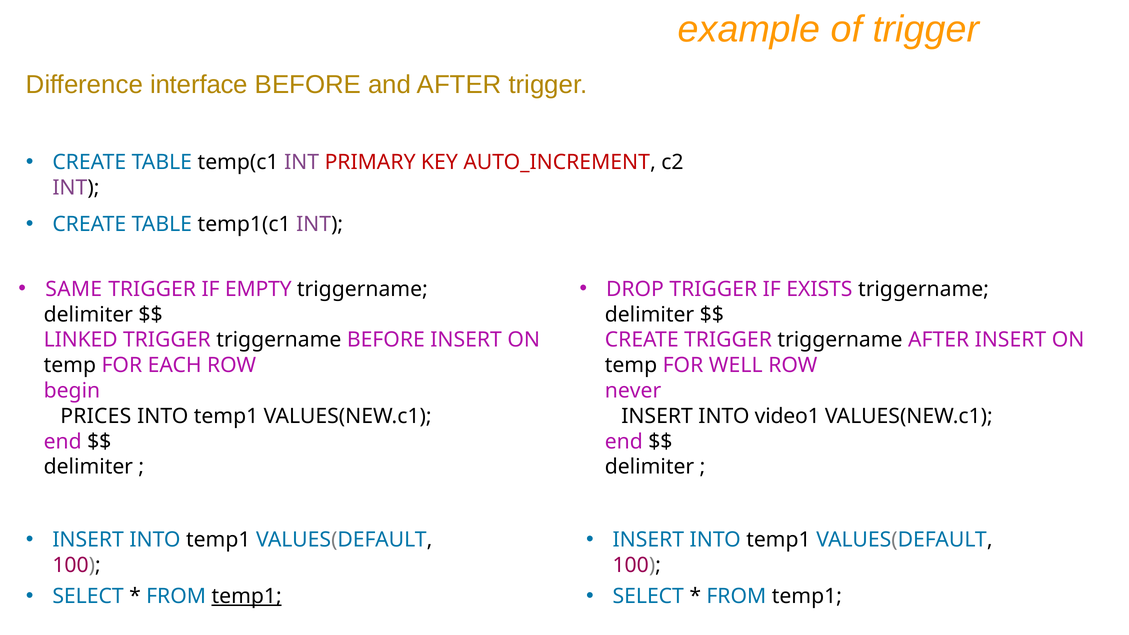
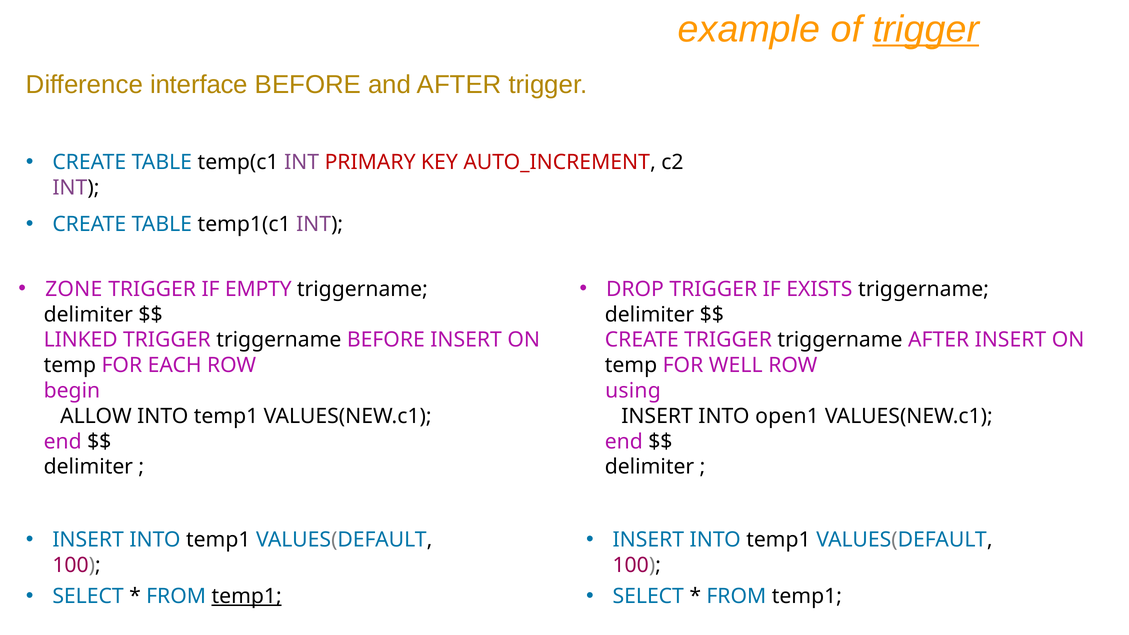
trigger underline: none -> present (926, 29)
SAME: SAME -> ZONE (74, 289)
never: never -> using (633, 391)
PRICES: PRICES -> ALLOW (96, 416)
video1: video1 -> open1 (787, 416)
